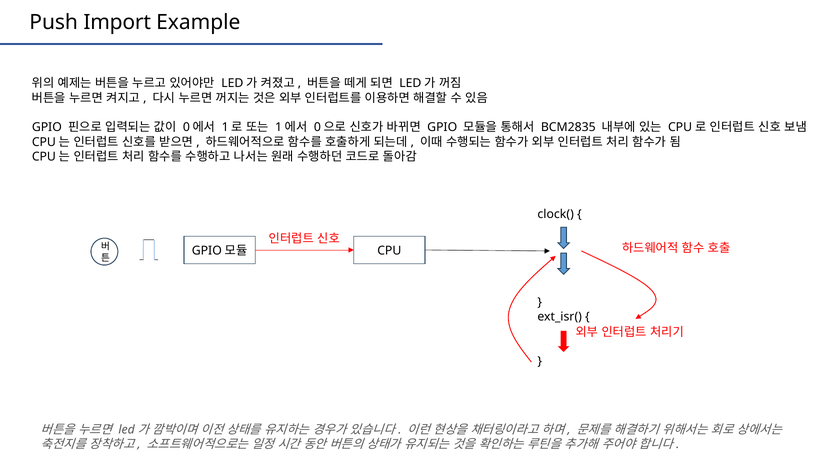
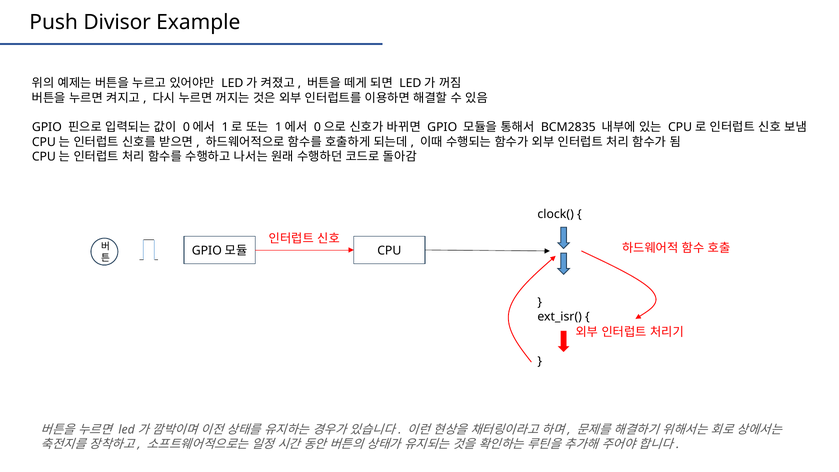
Import: Import -> Divisor (117, 22)
